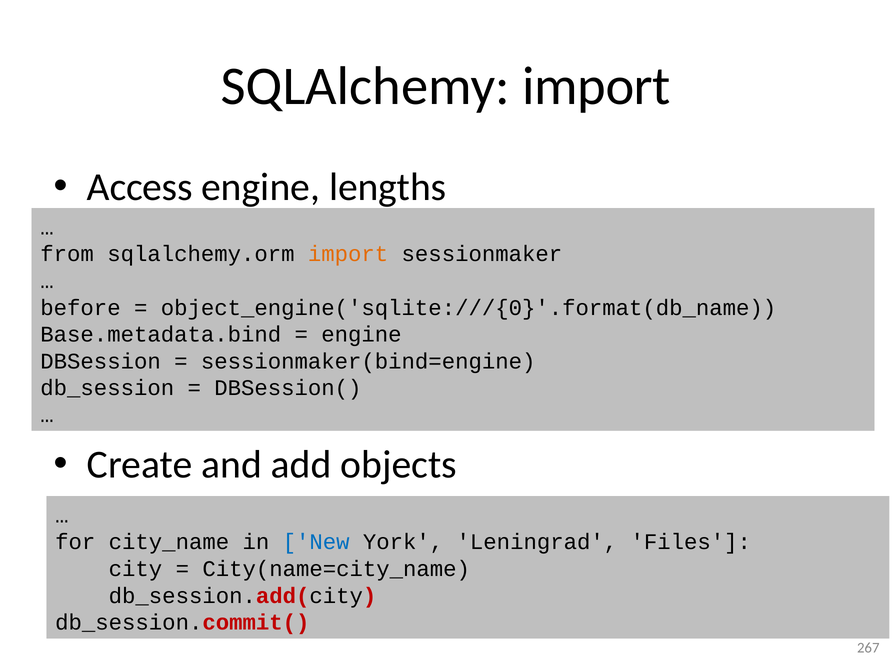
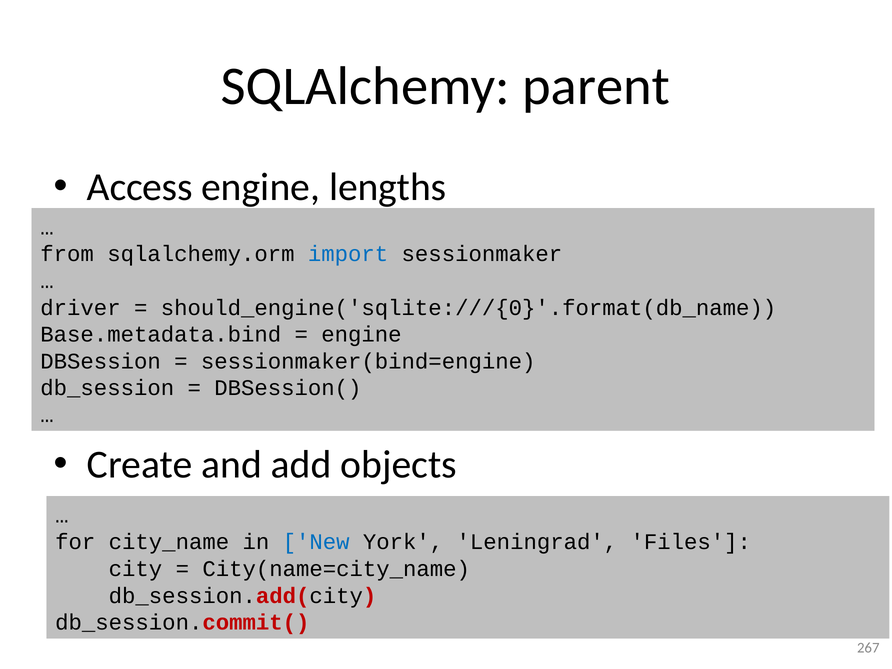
SQLAlchemy import: import -> parent (596, 86)
import colour: orange -> blue (348, 254)
before: before -> driver (80, 308)
object_engine('sqlite:///{0}'.format(db_name: object_engine('sqlite:///{0}'.format(db_name -> should_engine('sqlite:///{0}'.format(db_name (469, 308)
